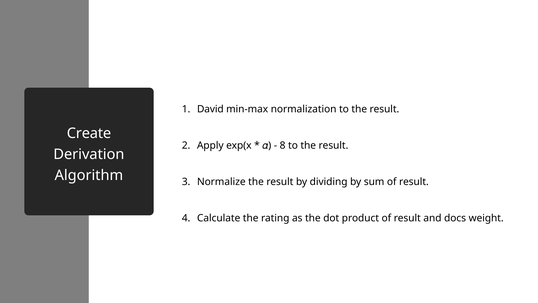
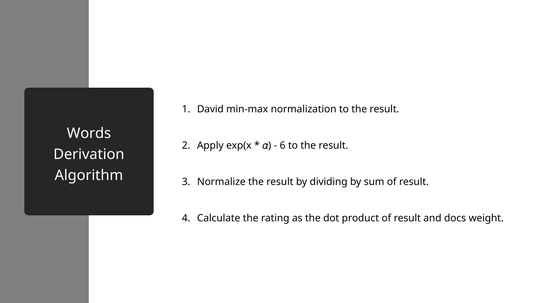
Create: Create -> Words (89, 133)
8: 8 -> 6 (283, 145)
